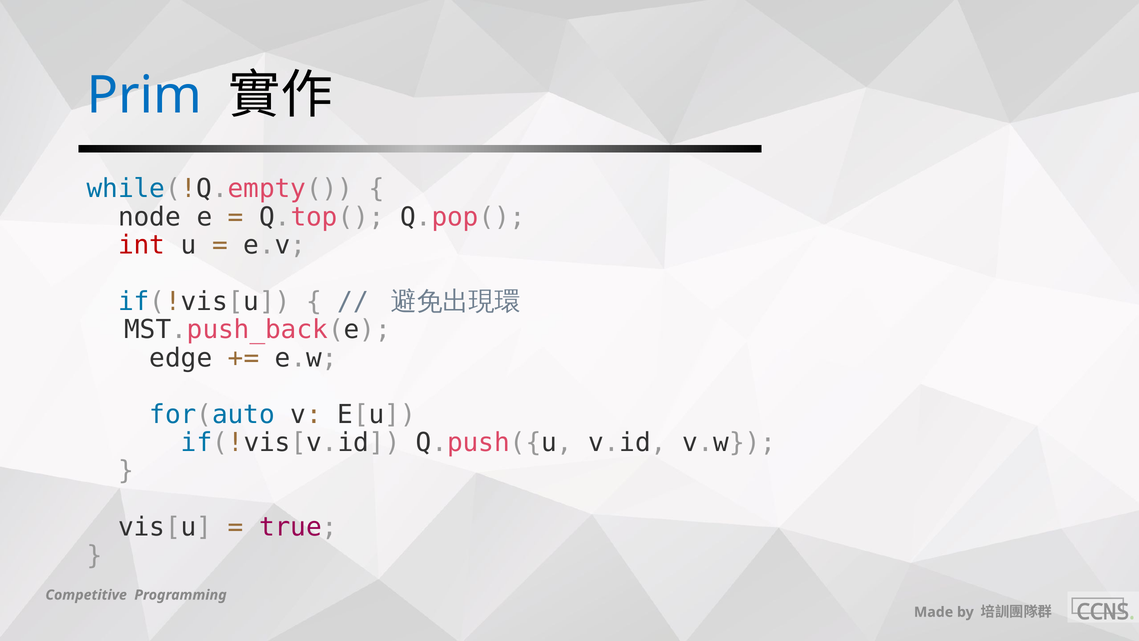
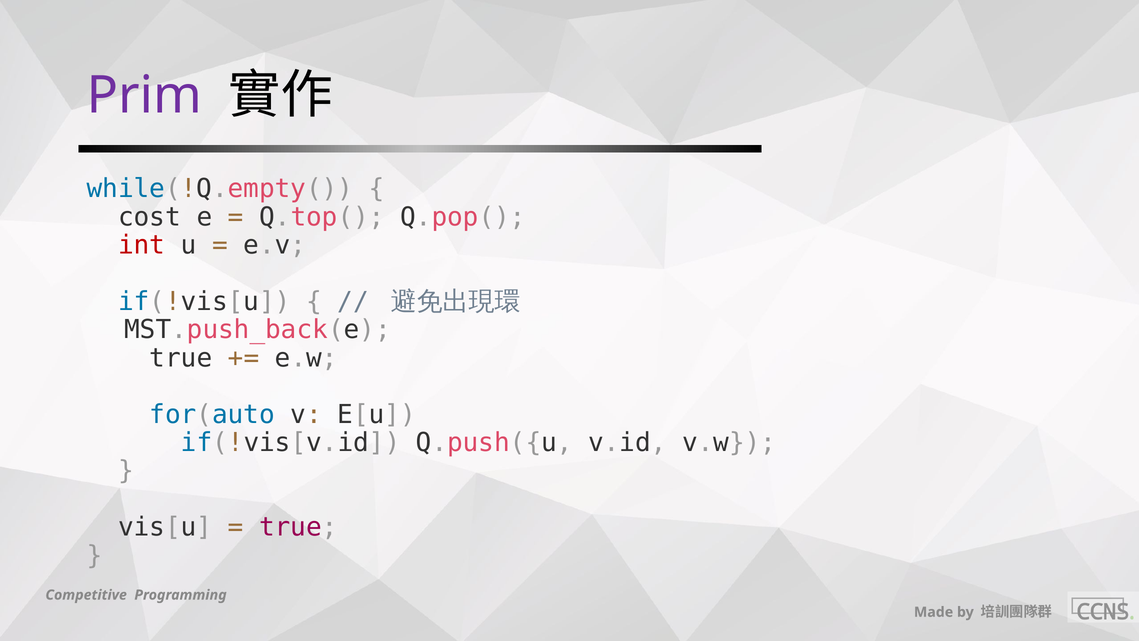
Prim colour: blue -> purple (145, 96)
node: node -> cost (149, 217)
edge: edge -> true (181, 358)
